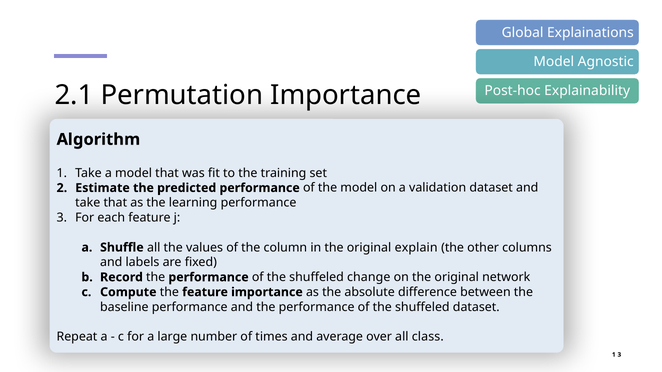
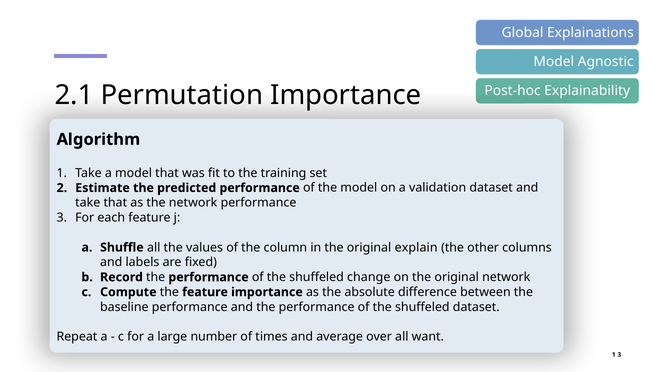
the learning: learning -> network (193, 203)
class: class -> want (428, 337)
